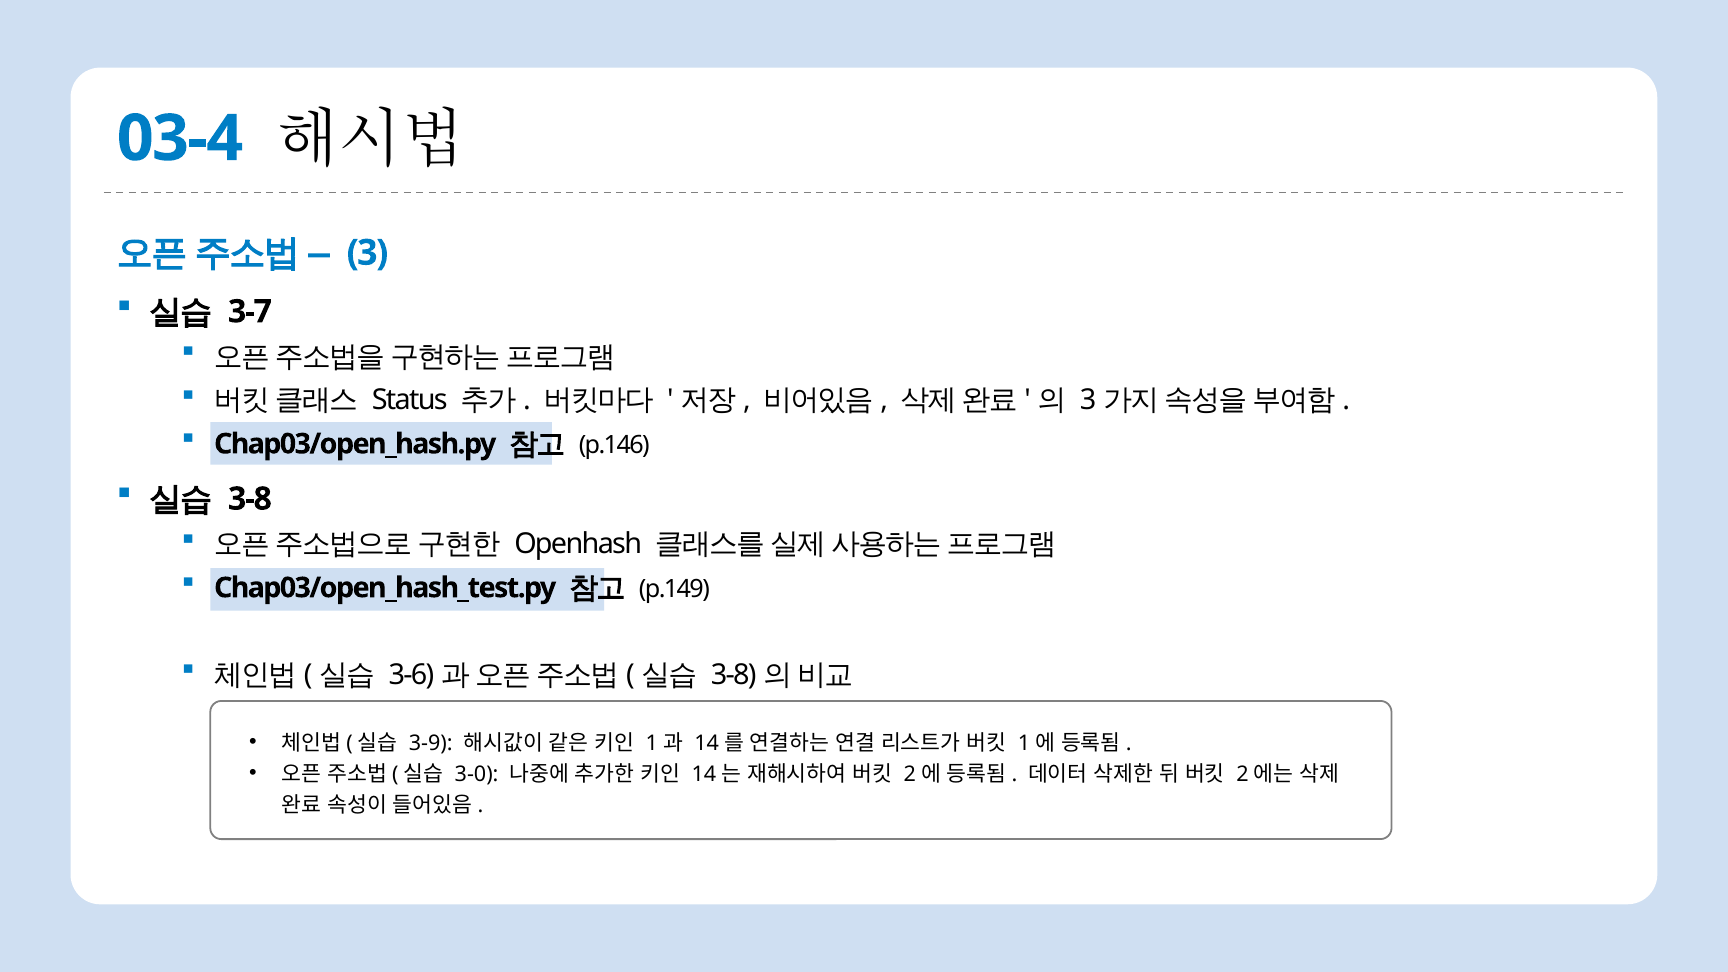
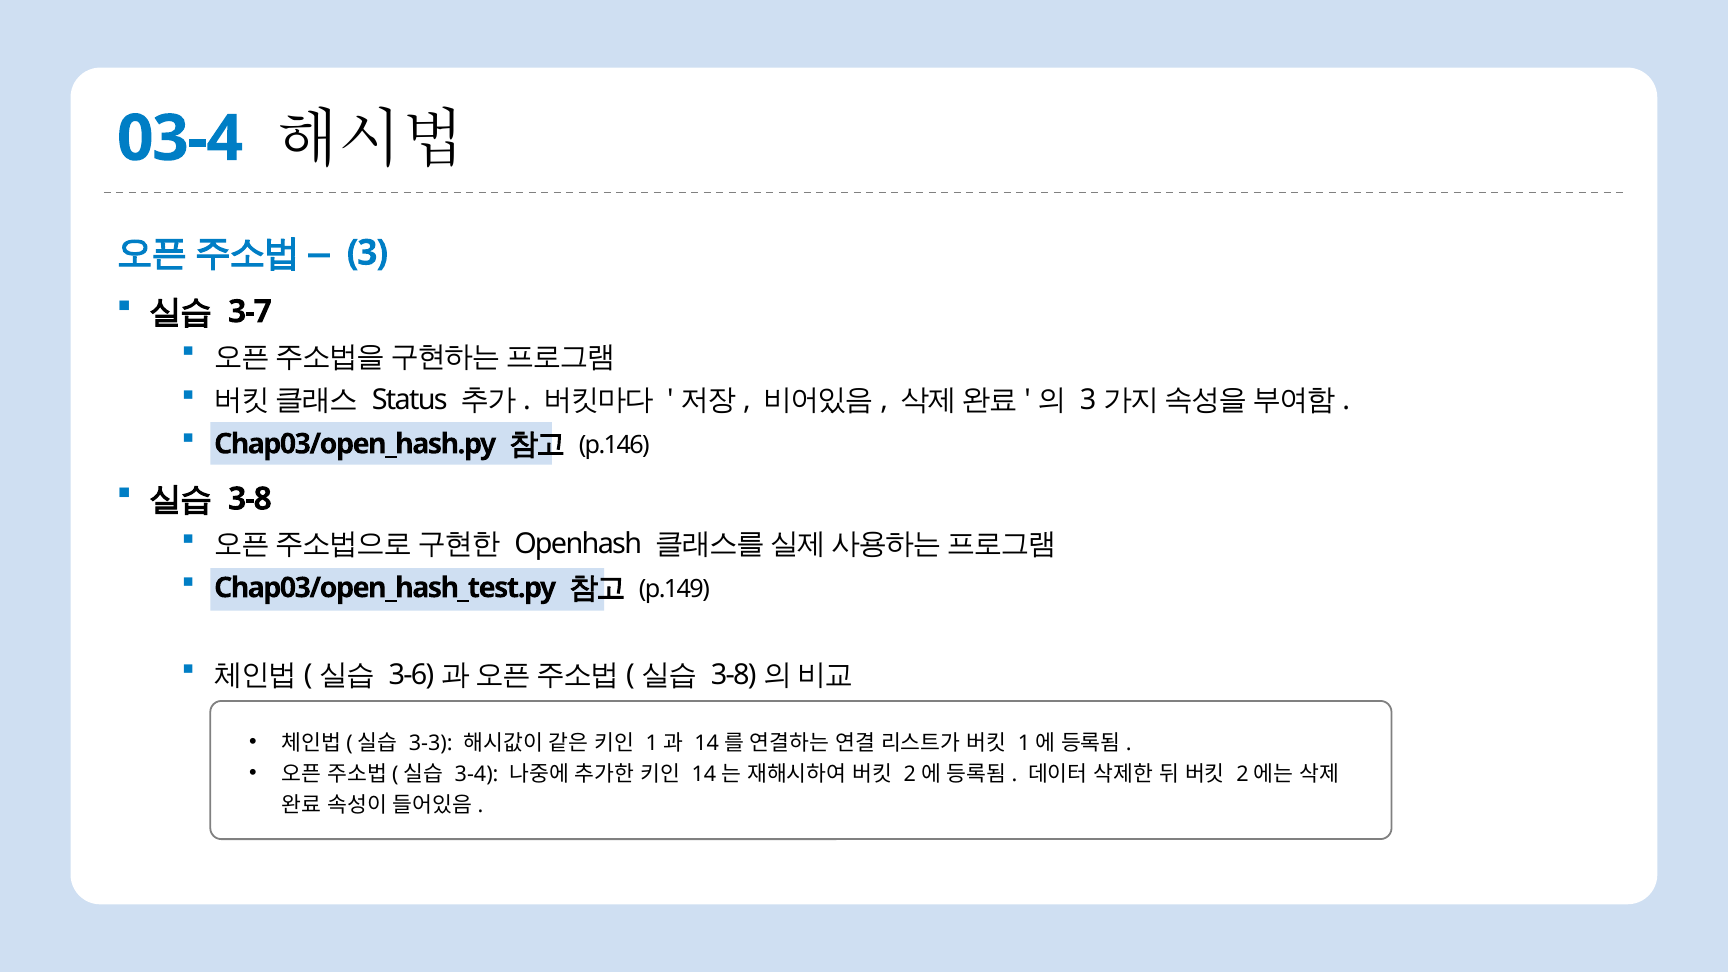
3-9: 3-9 -> 3-3 (431, 743)
3-0: 3-0 -> 3-4 (477, 774)
